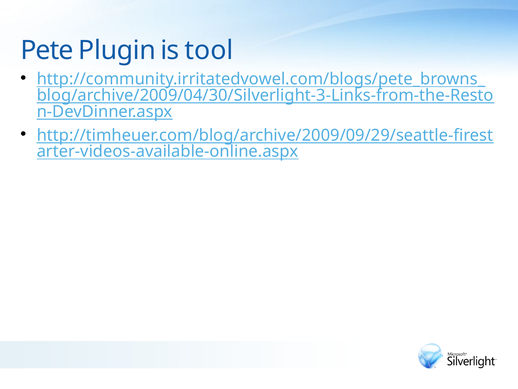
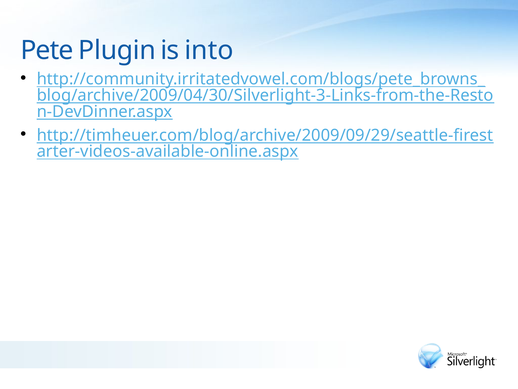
tool: tool -> into (209, 50)
